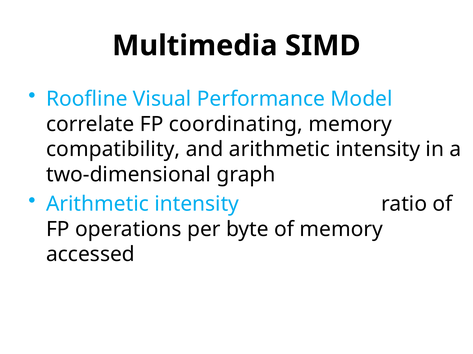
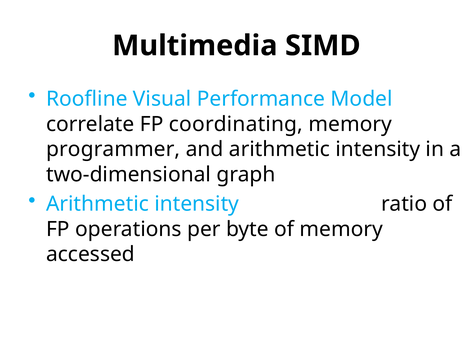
compatibility: compatibility -> programmer (113, 150)
